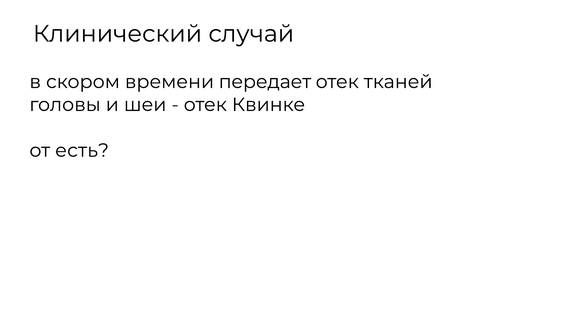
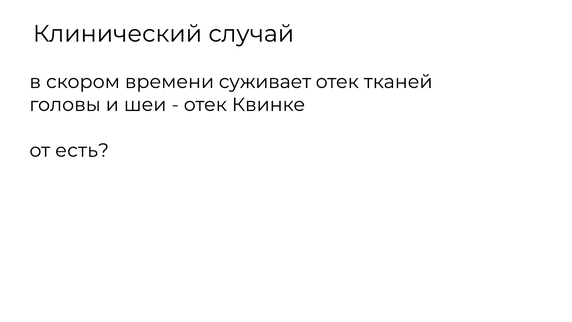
передает: передает -> суживает (265, 82)
